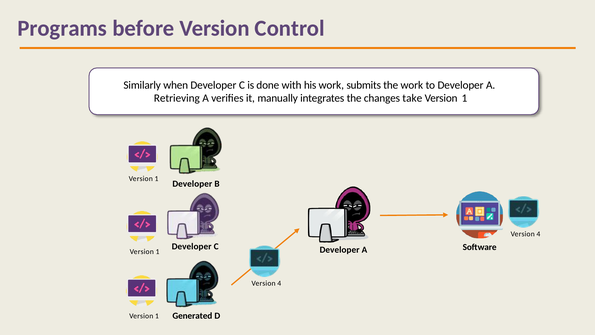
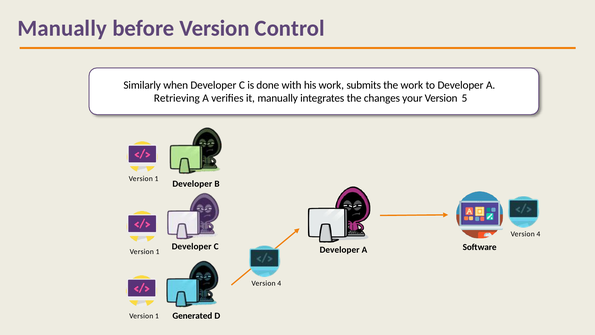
Programs: Programs -> Manually (62, 28)
take: take -> your (412, 98)
1: 1 -> 5 (464, 98)
